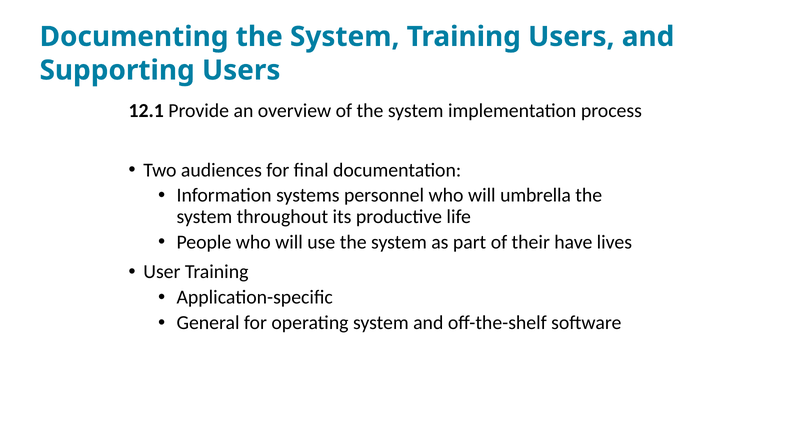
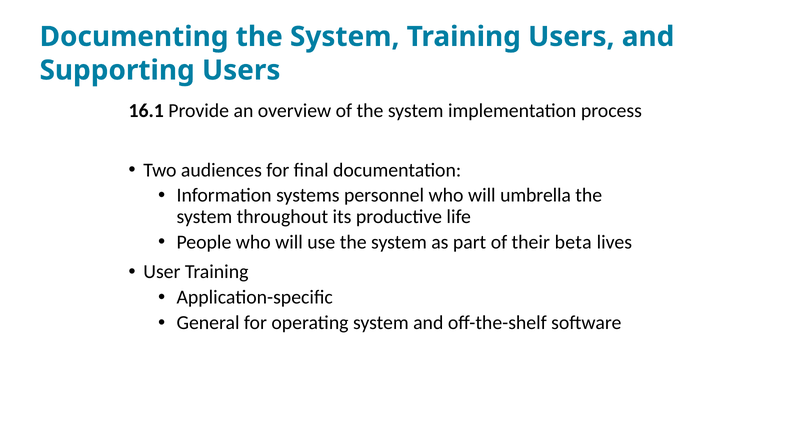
12.1: 12.1 -> 16.1 (146, 111)
have: have -> beta (573, 242)
